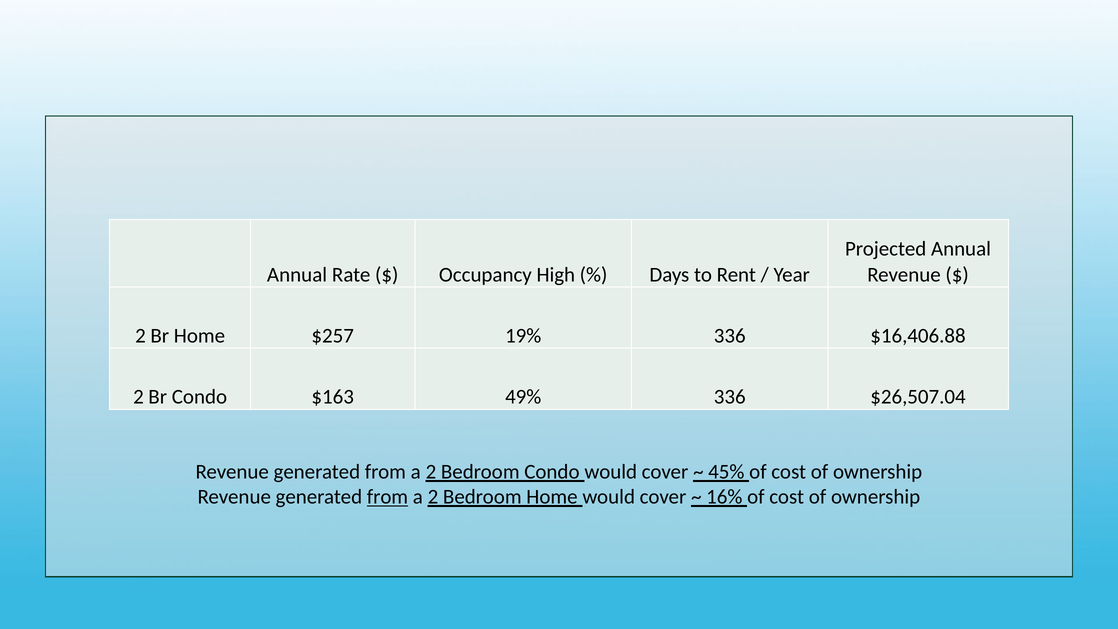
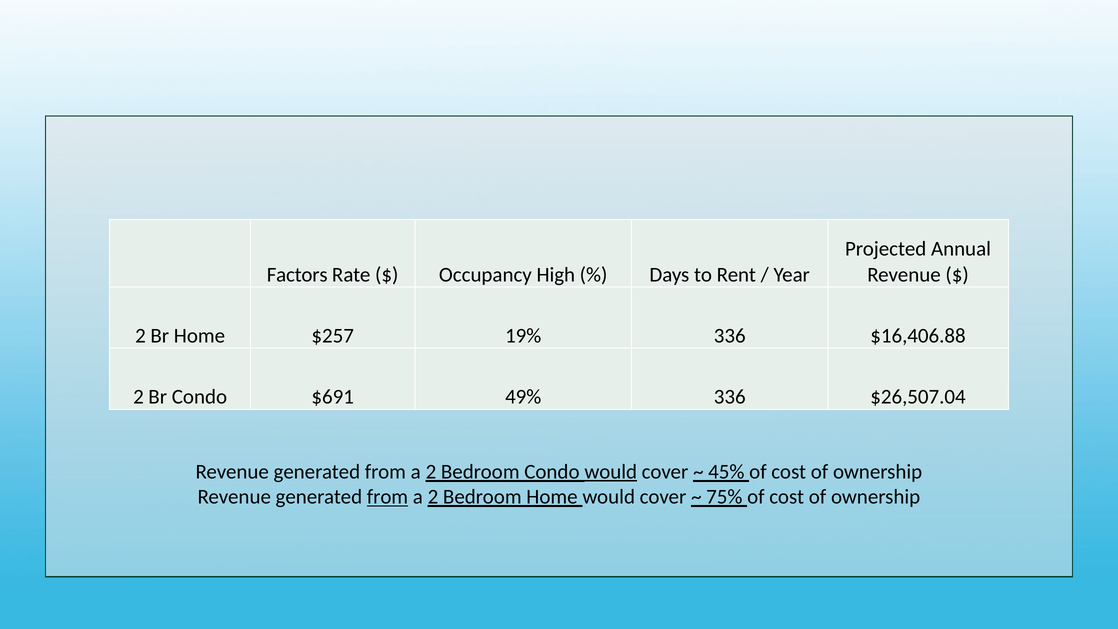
Annual: Annual -> Factors (297, 275)
$163: $163 -> $691 (333, 397)
would underline: none -> present (611, 472)
16%: 16% -> 75% (724, 497)
